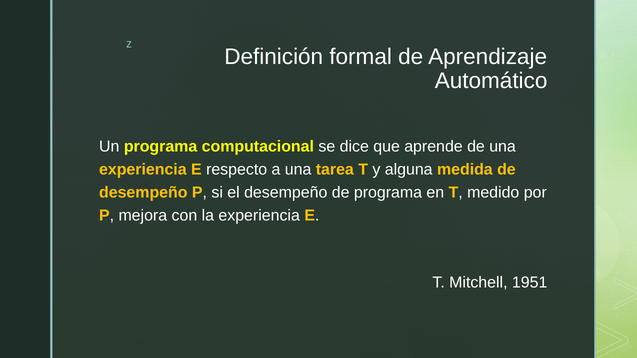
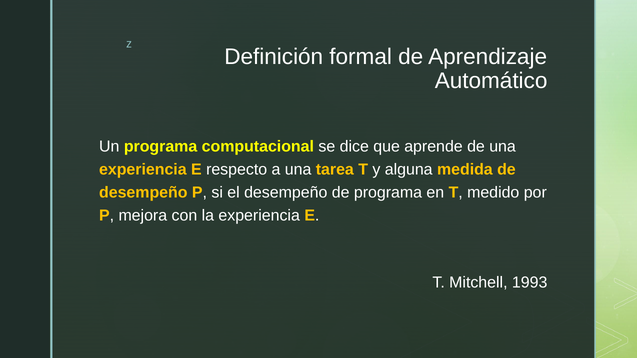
1951: 1951 -> 1993 (530, 283)
